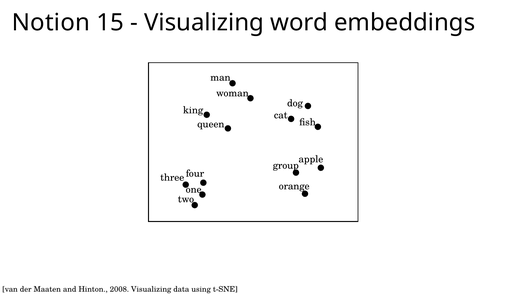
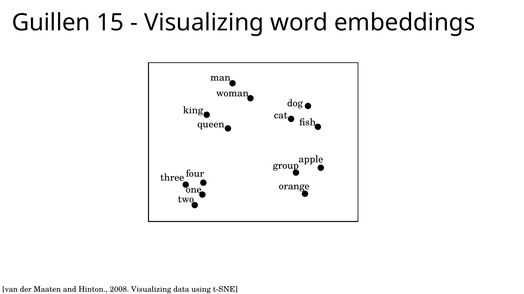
Notion: Notion -> Guillen (51, 23)
